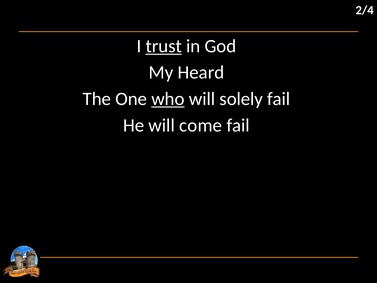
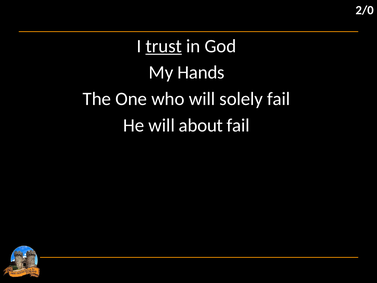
2/4: 2/4 -> 2/0 (365, 10)
Heard: Heard -> Hands (201, 72)
who underline: present -> none (168, 99)
come: come -> about (201, 125)
